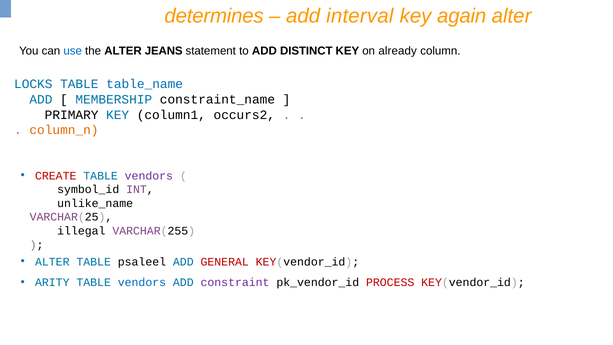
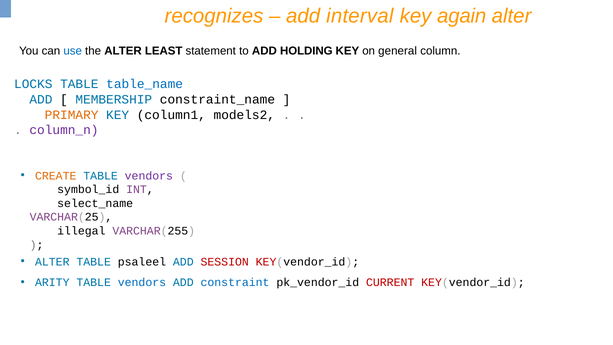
determines: determines -> recognizes (214, 16)
JEANS: JEANS -> LEAST (164, 51)
DISTINCT: DISTINCT -> HOLDING (306, 51)
already: already -> general (398, 51)
PRIMARY colour: black -> orange (72, 115)
occurs2: occurs2 -> models2 (244, 115)
column_n colour: orange -> purple (64, 130)
CREATE colour: red -> orange (56, 176)
unlike_name: unlike_name -> select_name (95, 203)
GENERAL: GENERAL -> SESSION (225, 262)
constraint colour: purple -> blue (235, 282)
PROCESS: PROCESS -> CURRENT (390, 282)
